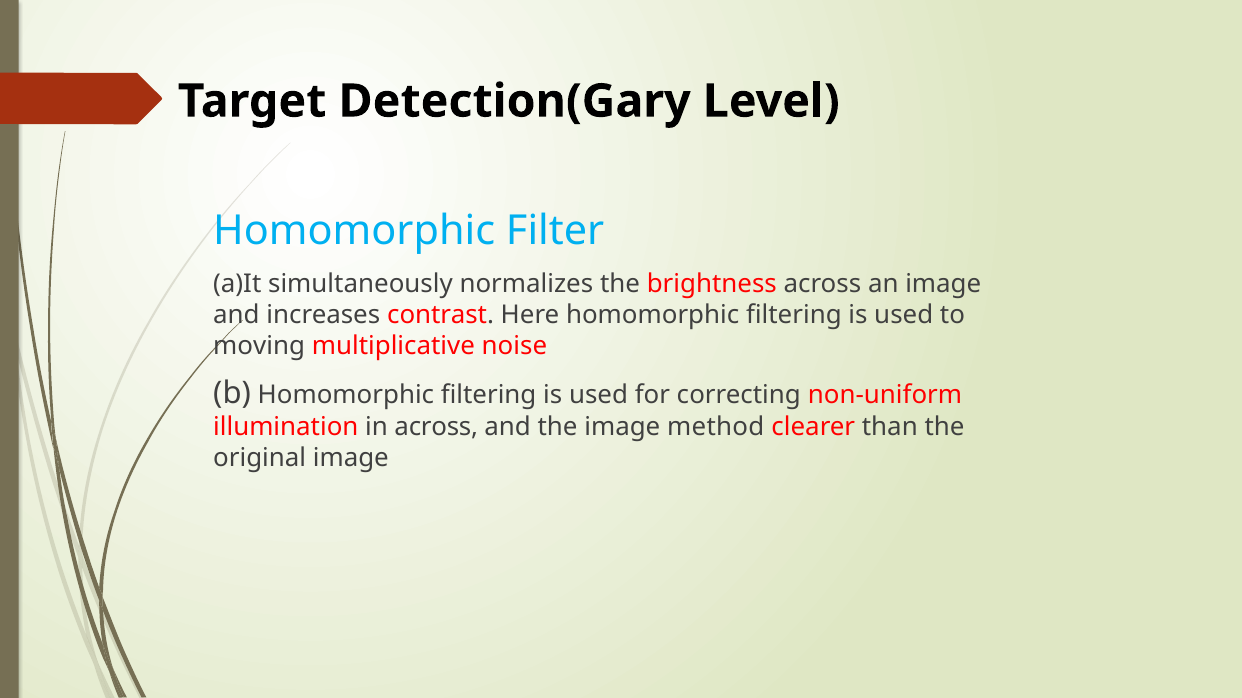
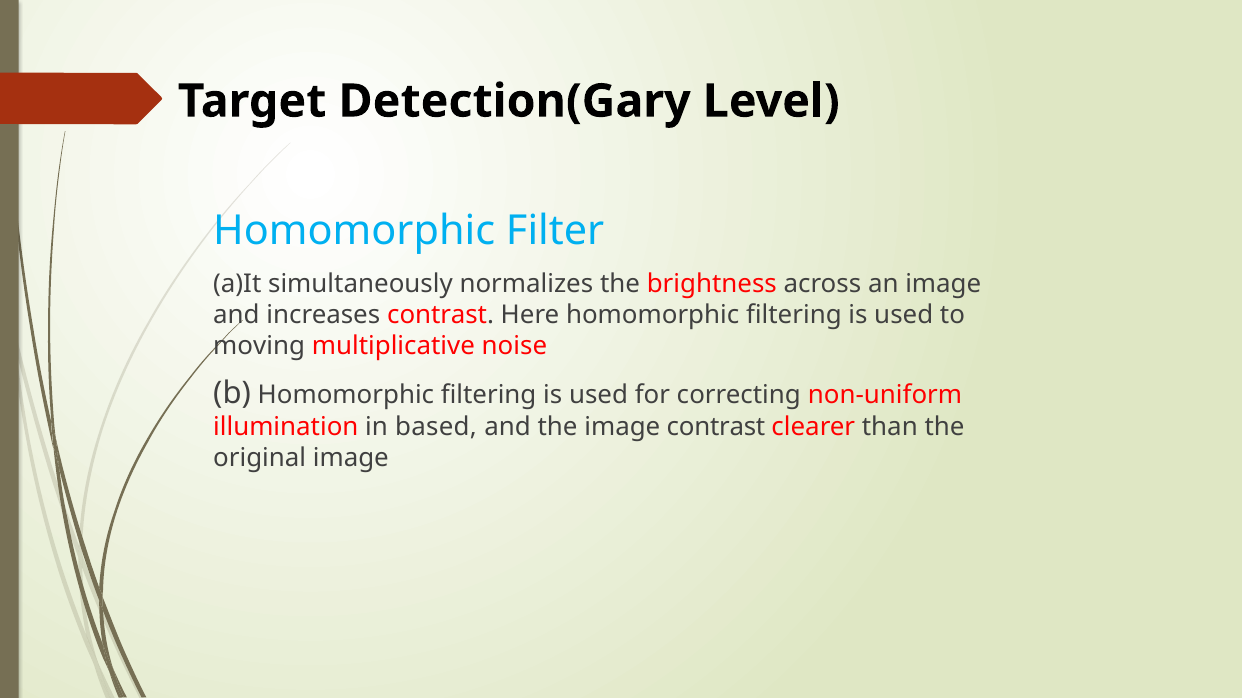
in across: across -> based (436, 427)
image method: method -> contrast (716, 427)
